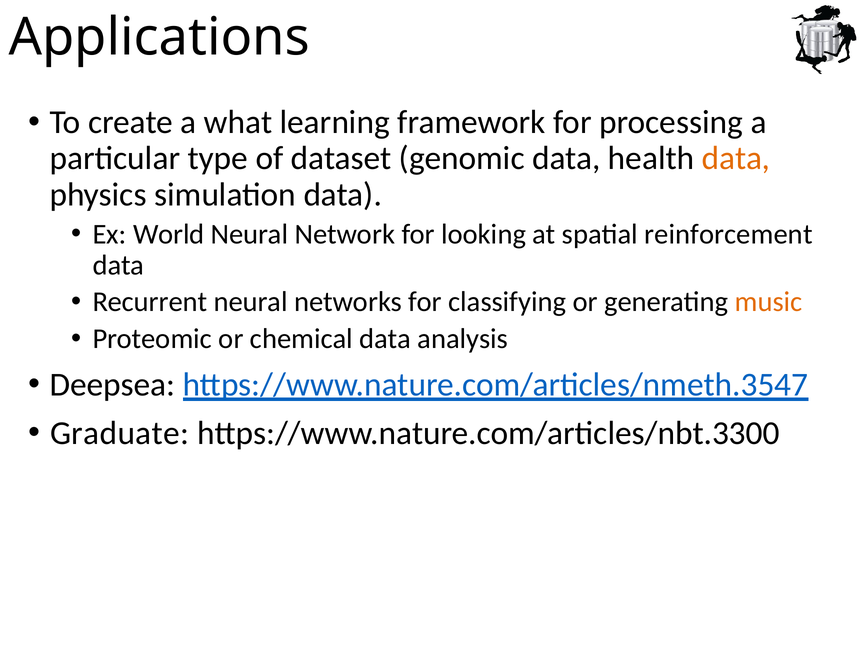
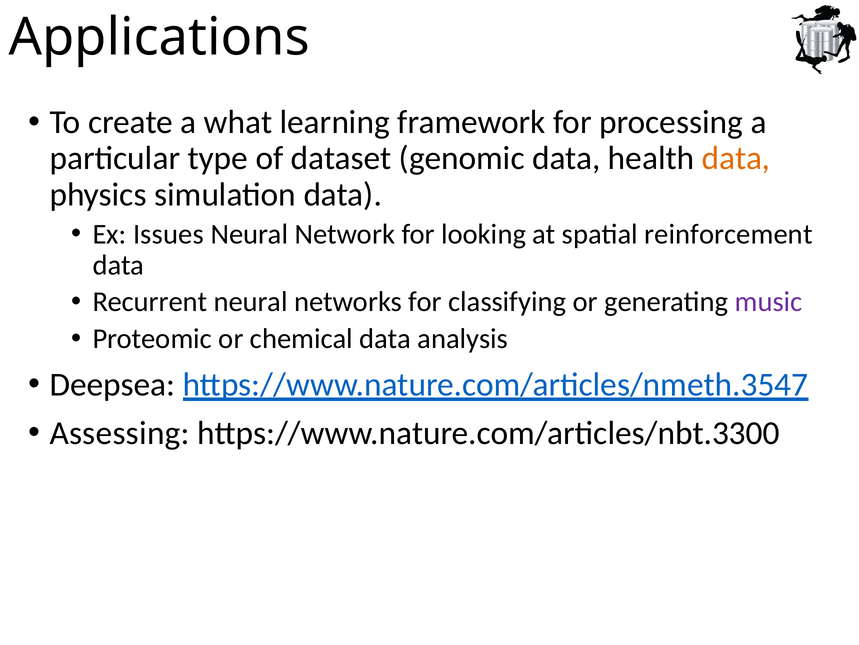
World: World -> Issues (169, 234)
music colour: orange -> purple (769, 302)
Graduate: Graduate -> Assessing (120, 433)
